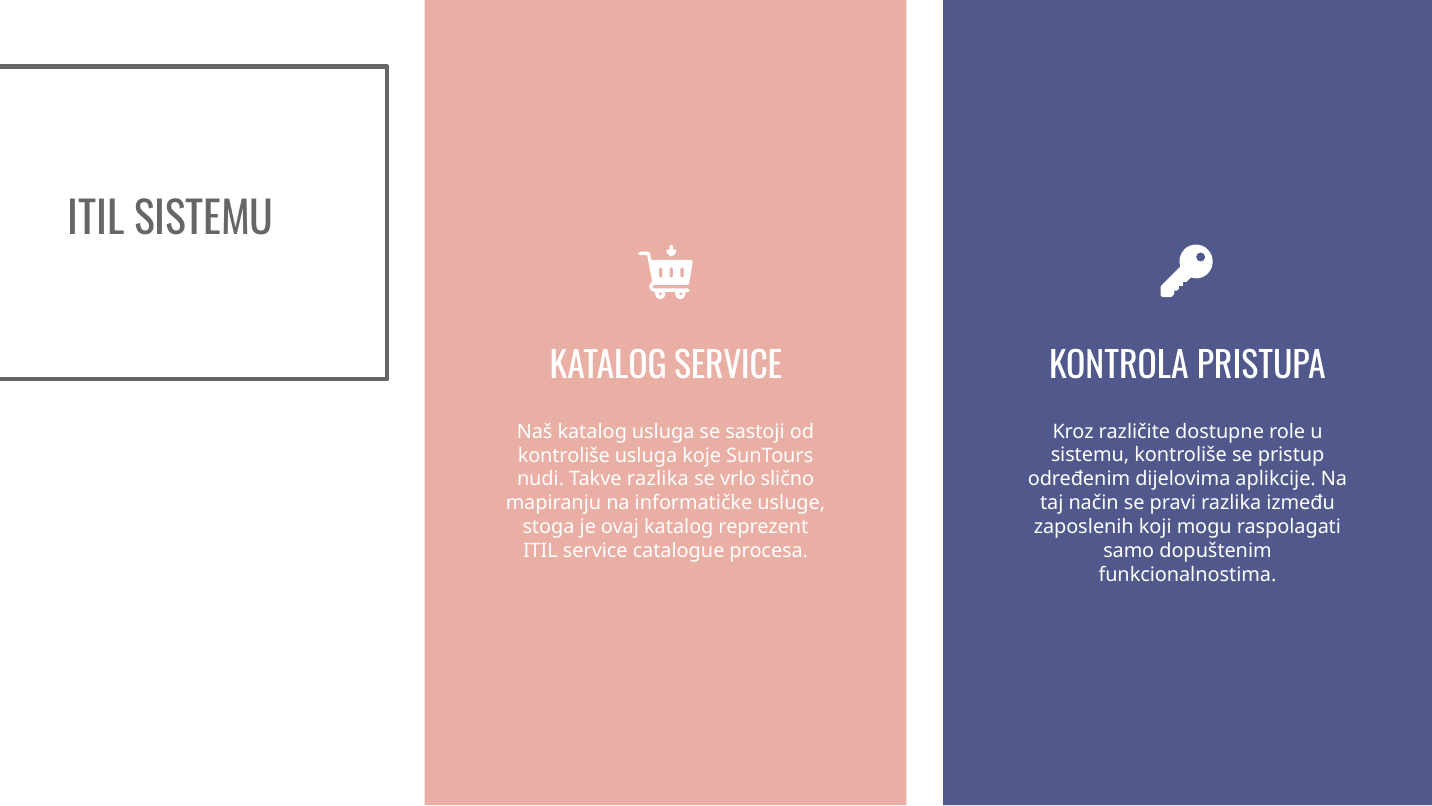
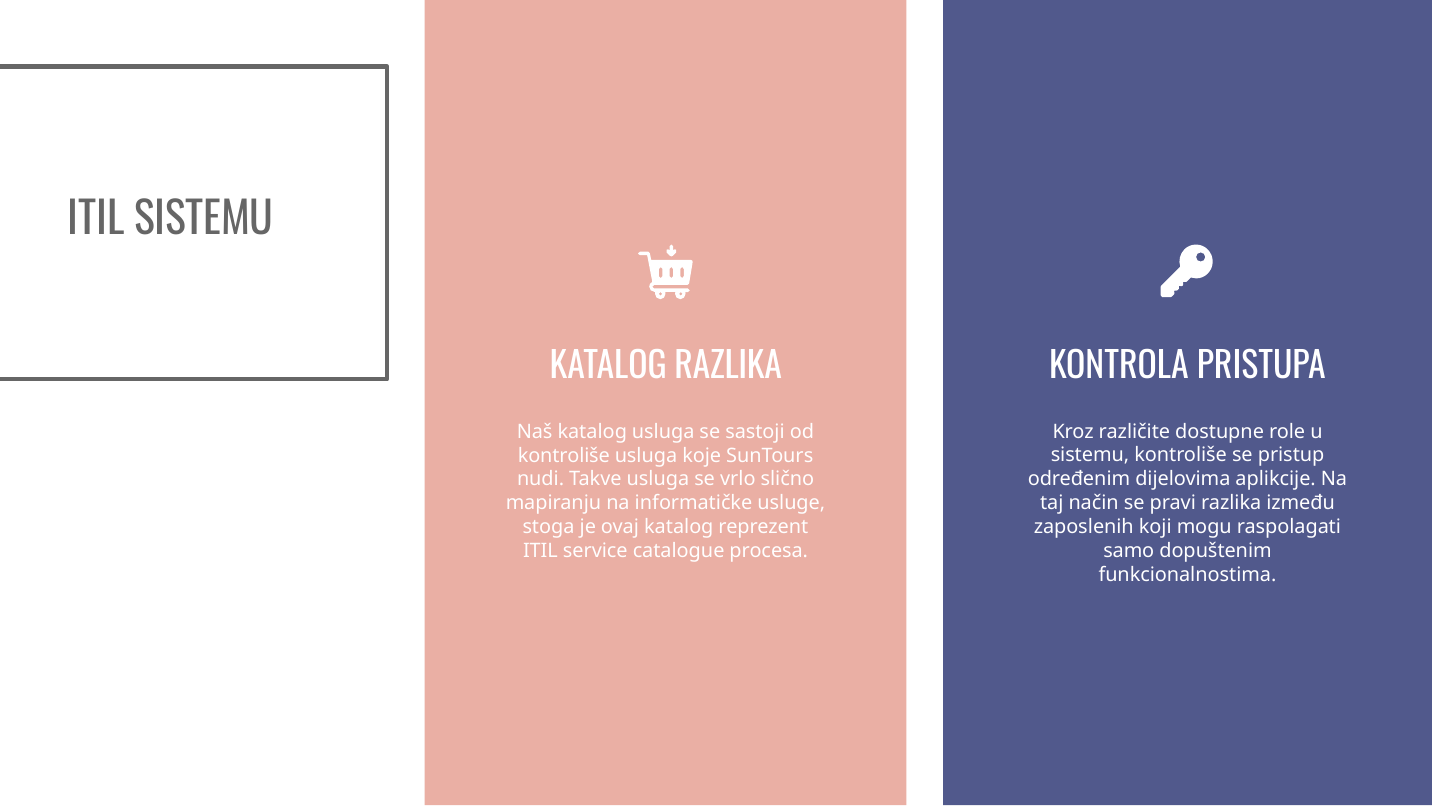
KATALOG SERVICE: SERVICE -> RAZLIKA (728, 366)
Takve razlika: razlika -> usluga (658, 479)
